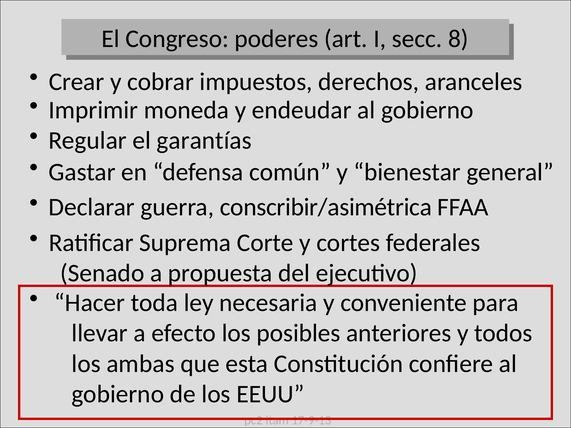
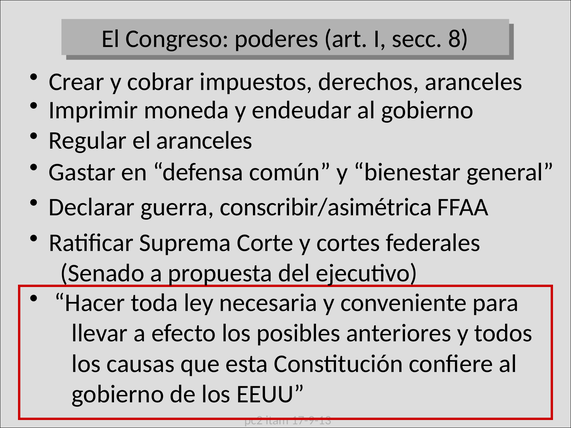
el garantías: garantías -> aranceles (204, 141)
ambas: ambas -> causas (141, 364)
